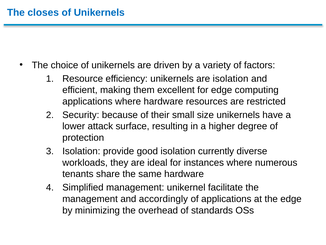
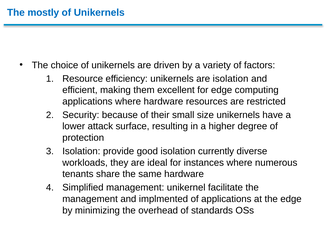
closes: closes -> mostly (43, 12)
accordingly: accordingly -> implmented (163, 199)
